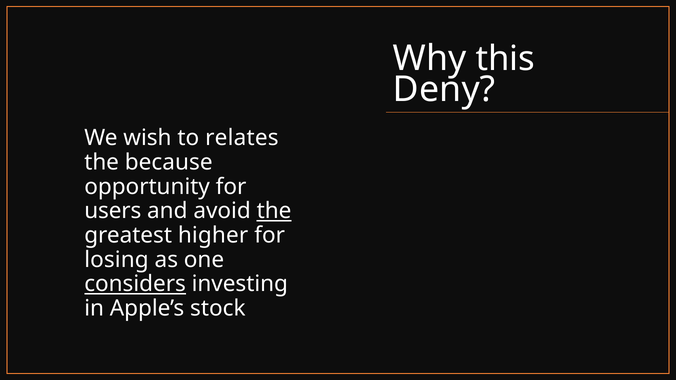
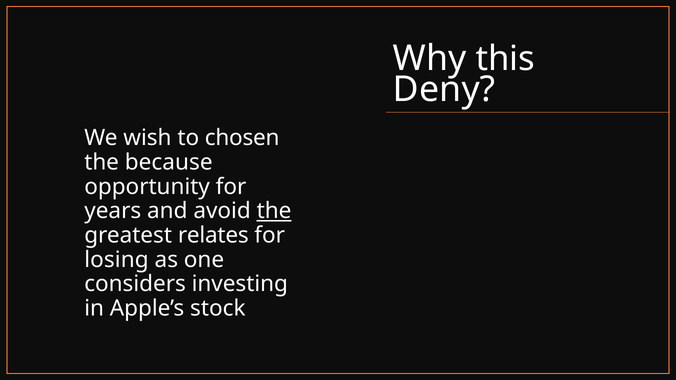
relates: relates -> chosen (242, 138)
users: users -> years (113, 211)
higher: higher -> relates (213, 235)
considers underline: present -> none (135, 284)
